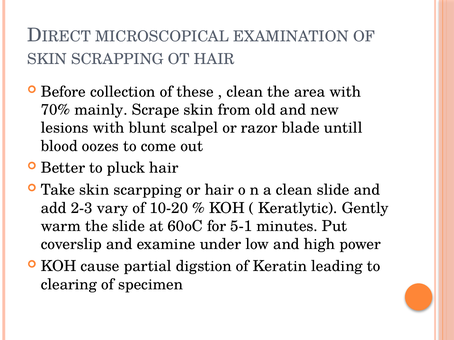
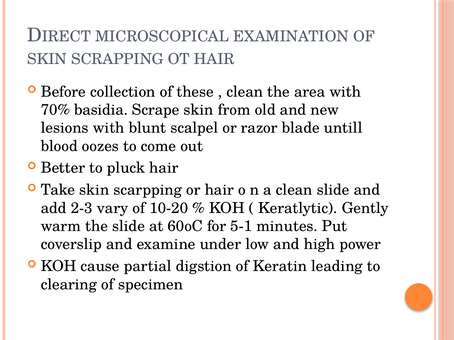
mainly: mainly -> basidia (101, 110)
